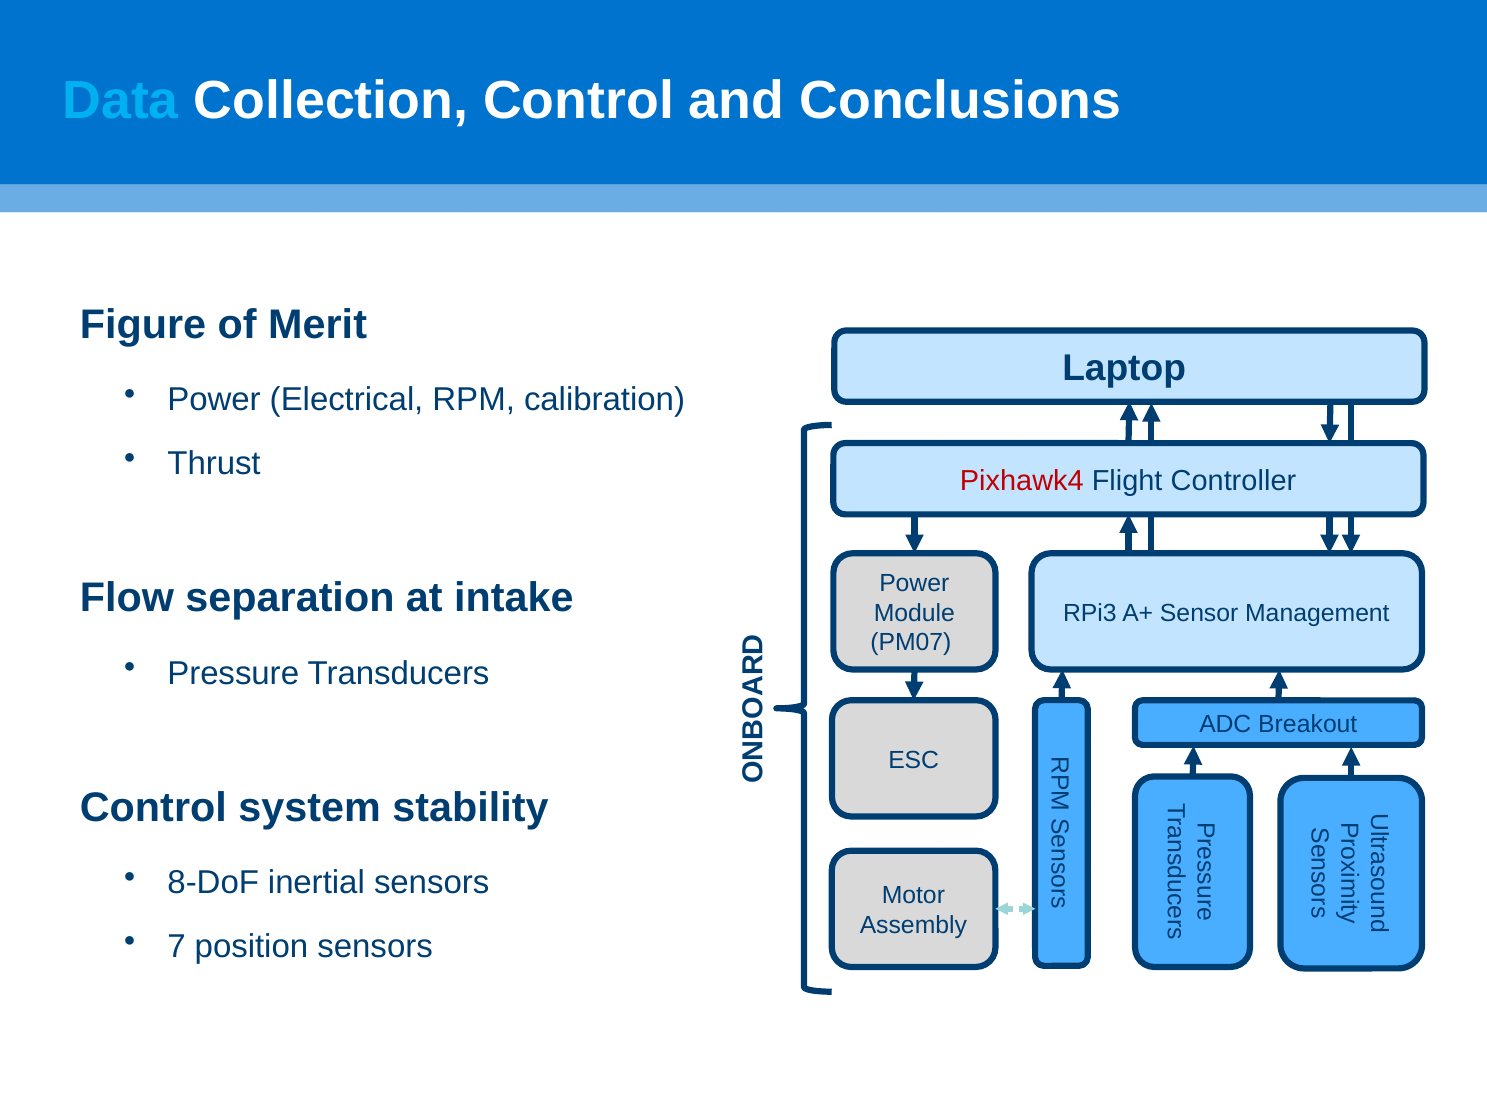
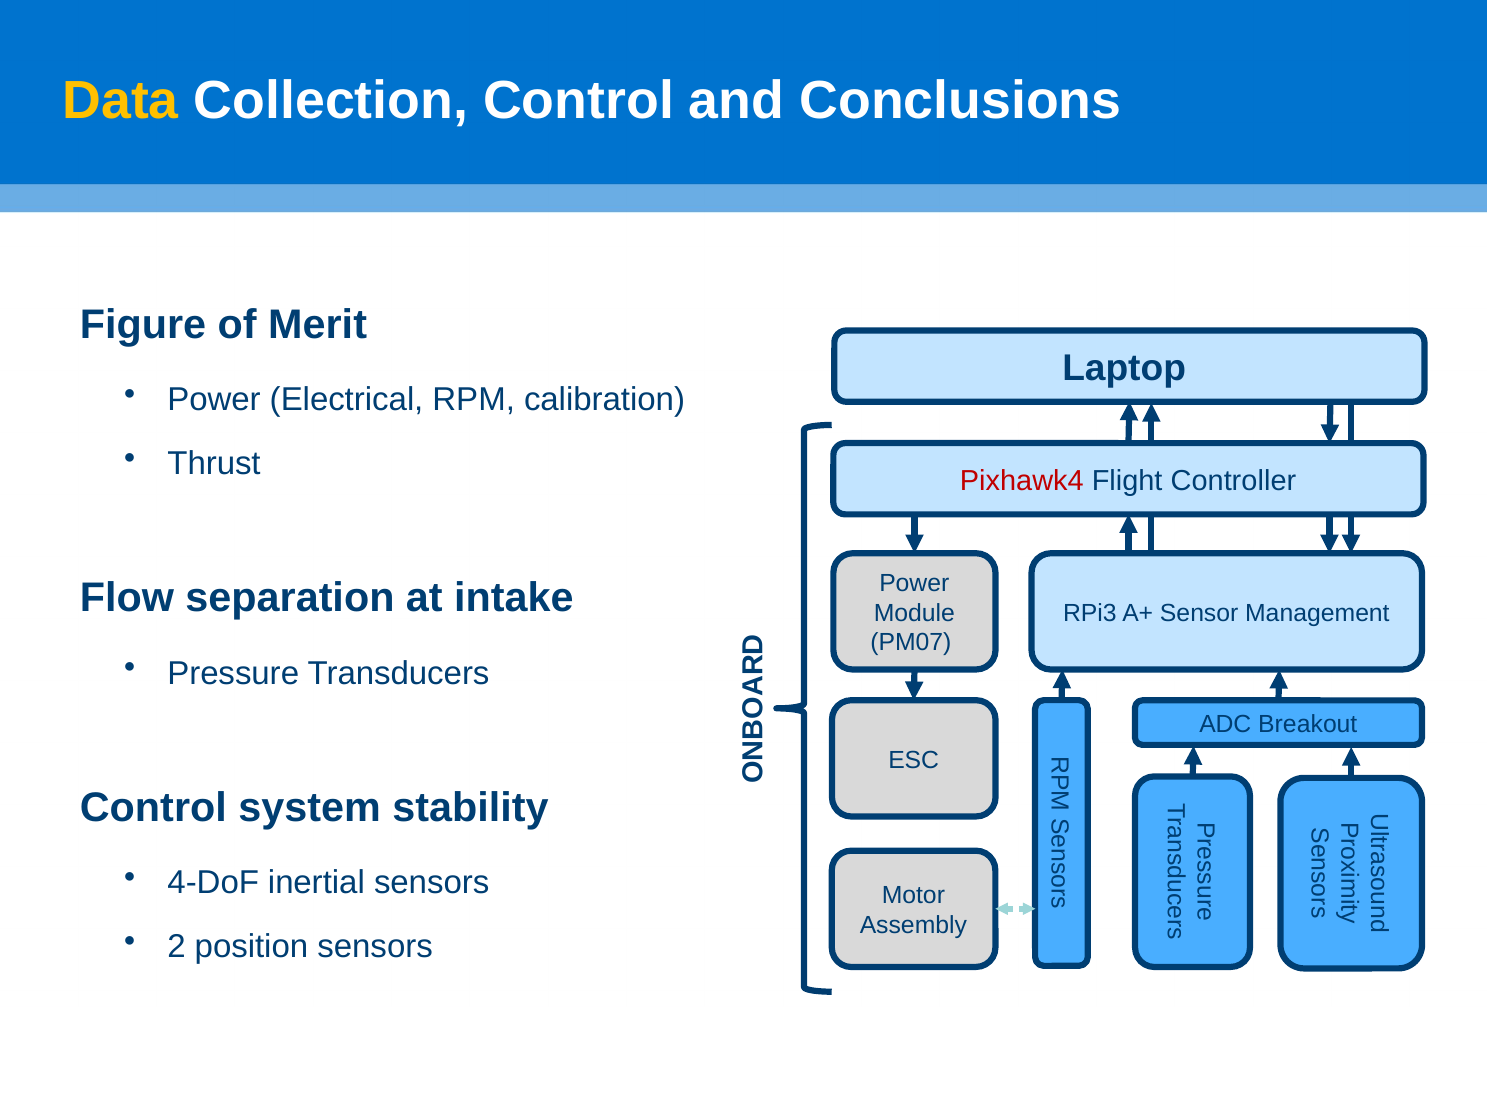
Data colour: light blue -> yellow (121, 101)
8-DoF: 8-DoF -> 4-DoF (213, 883)
7: 7 -> 2 (177, 947)
